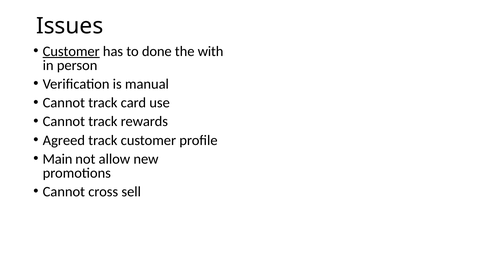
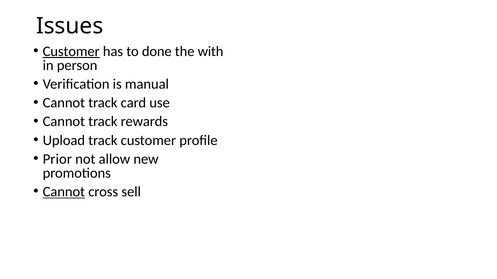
Agreed: Agreed -> Upload (64, 141)
Main: Main -> Prior (57, 159)
Cannot underline: none -> present (64, 192)
